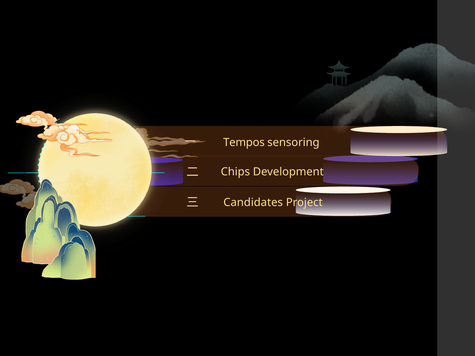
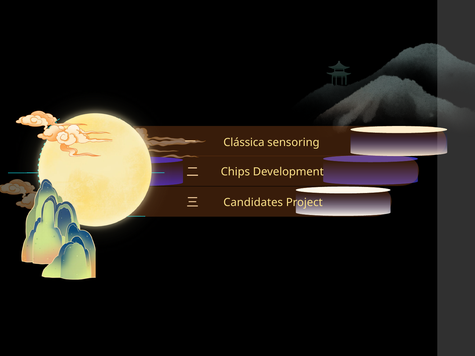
Tempos: Tempos -> Clássica (244, 142)
